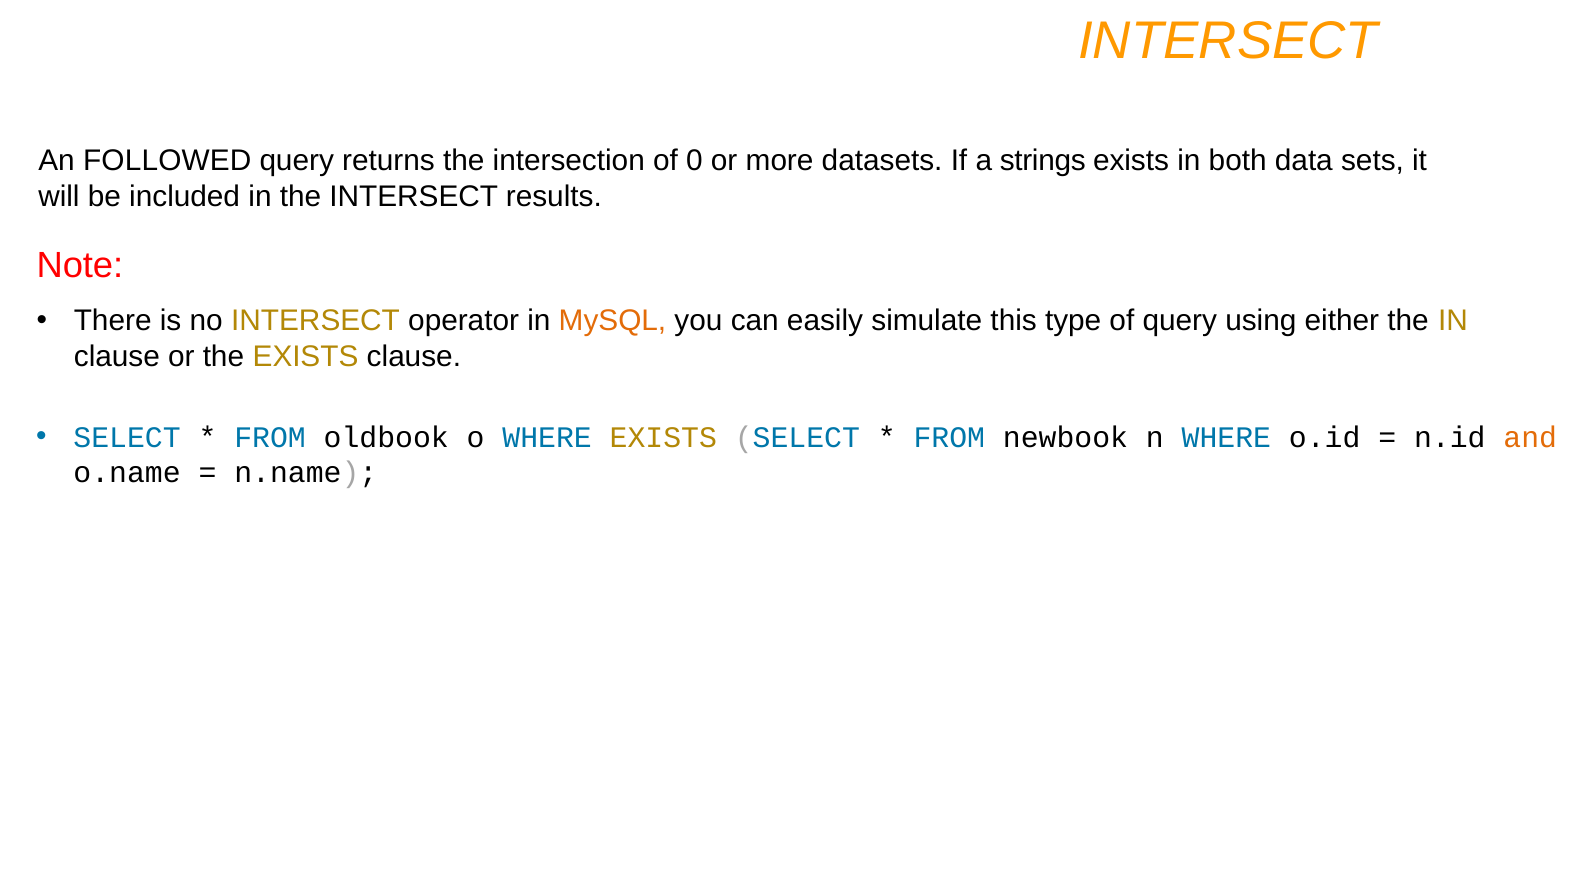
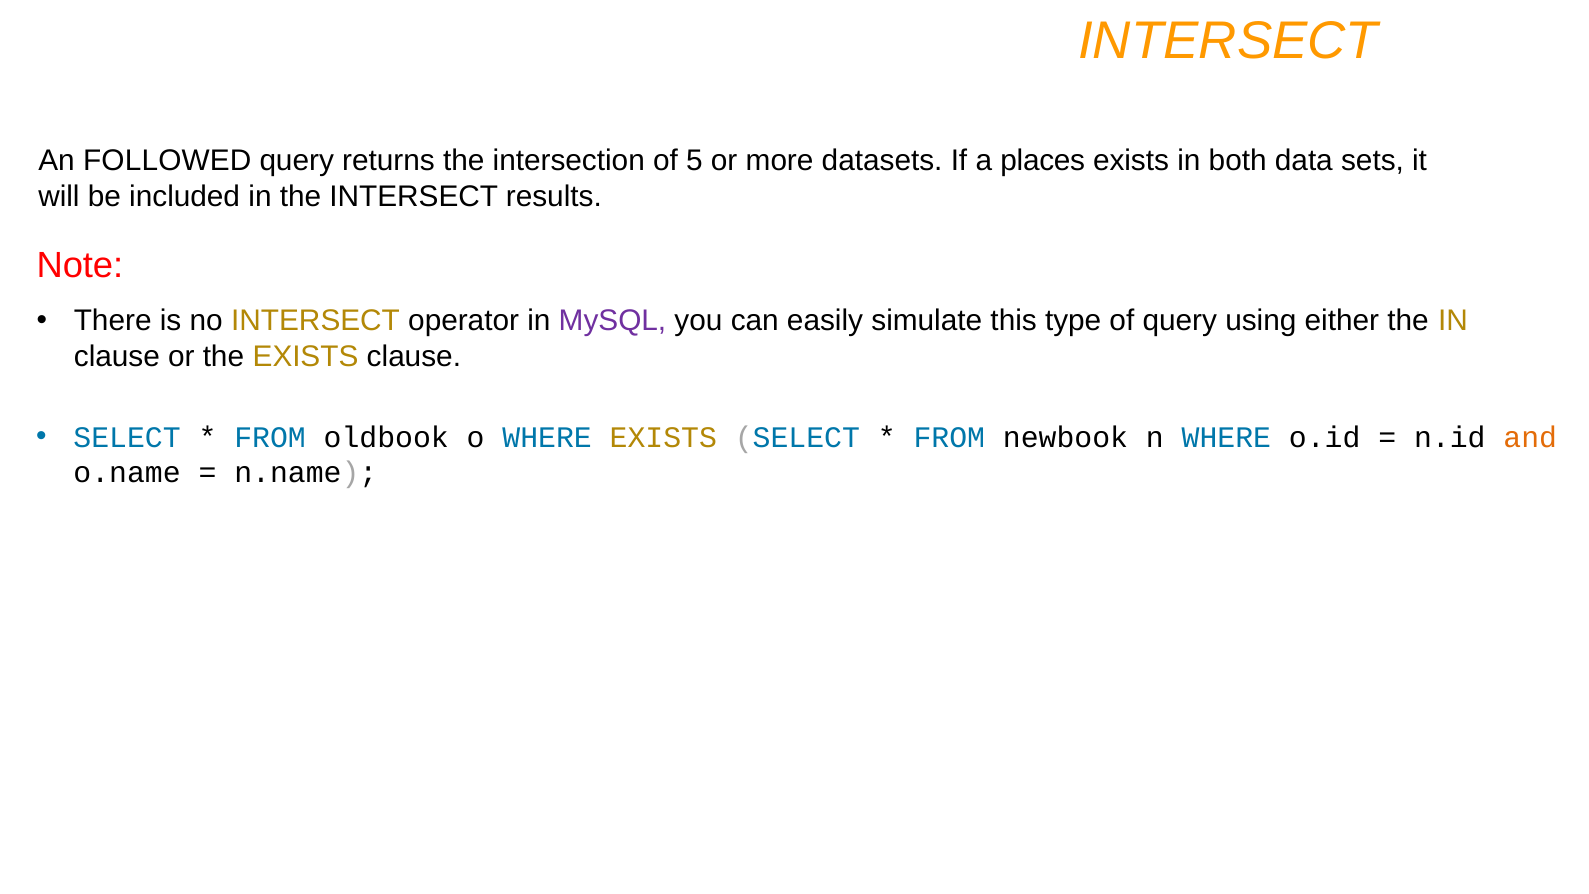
0: 0 -> 5 (694, 161)
strings: strings -> places (1043, 161)
MySQL colour: orange -> purple (612, 321)
